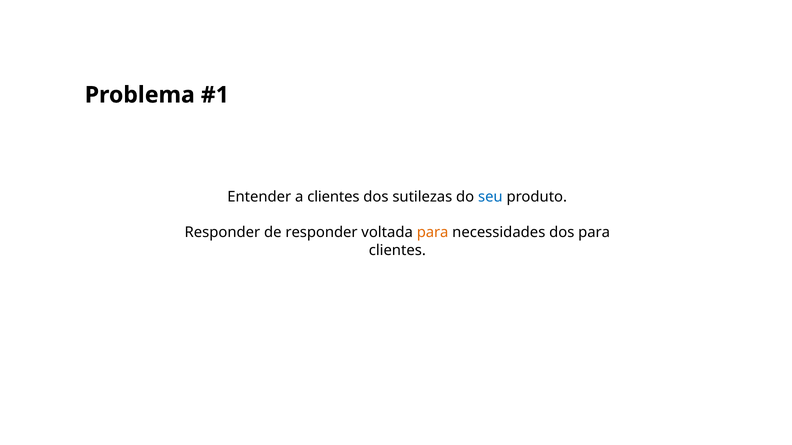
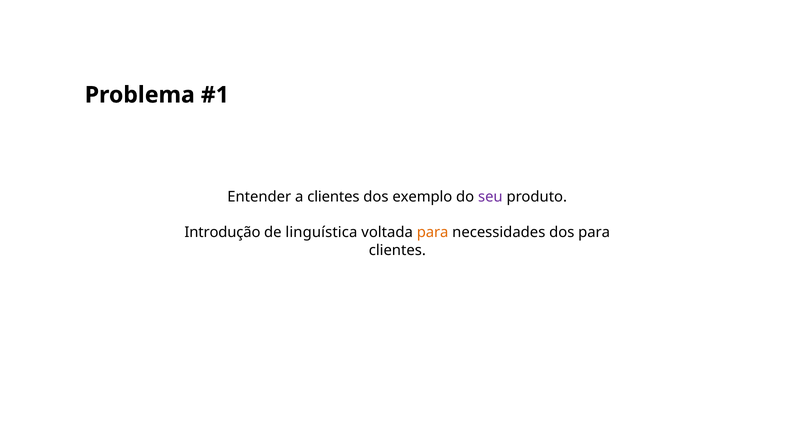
sutilezas: sutilezas -> exemplo (422, 197)
seu colour: blue -> purple (490, 197)
Responder: Responder -> Introdução (222, 233)
de responder: responder -> linguística (321, 233)
